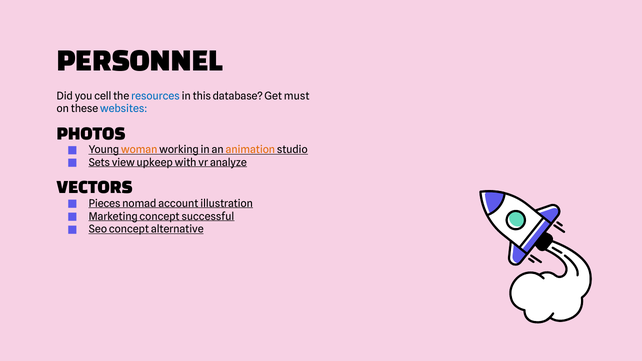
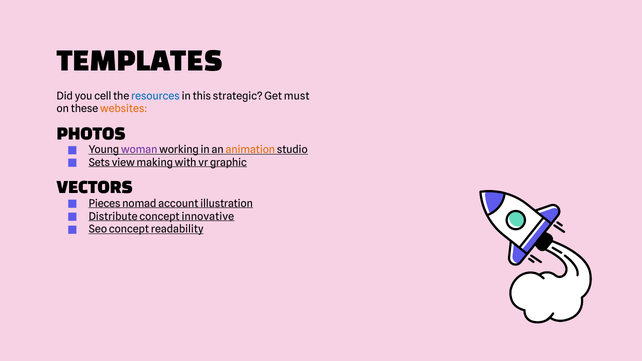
PERSONNEL: PERSONNEL -> TEMPLATES (140, 62)
database: database -> strategic (238, 96)
websites colour: blue -> orange (124, 109)
woman colour: orange -> purple (139, 150)
upkeep: upkeep -> making (155, 163)
analyze: analyze -> graphic (228, 163)
Marketing: Marketing -> Distribute (113, 217)
successful: successful -> innovative (208, 217)
alternative: alternative -> readability (177, 229)
